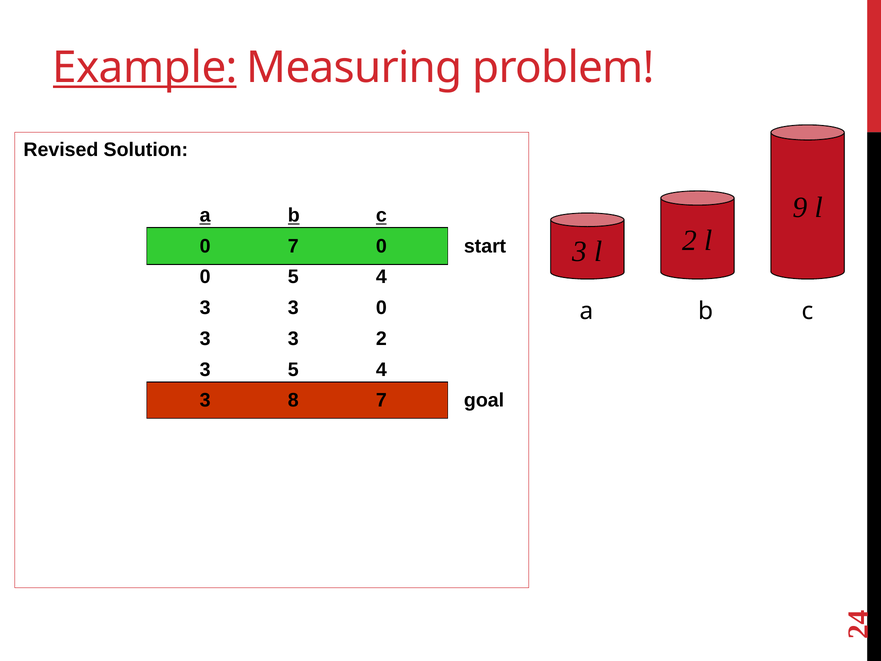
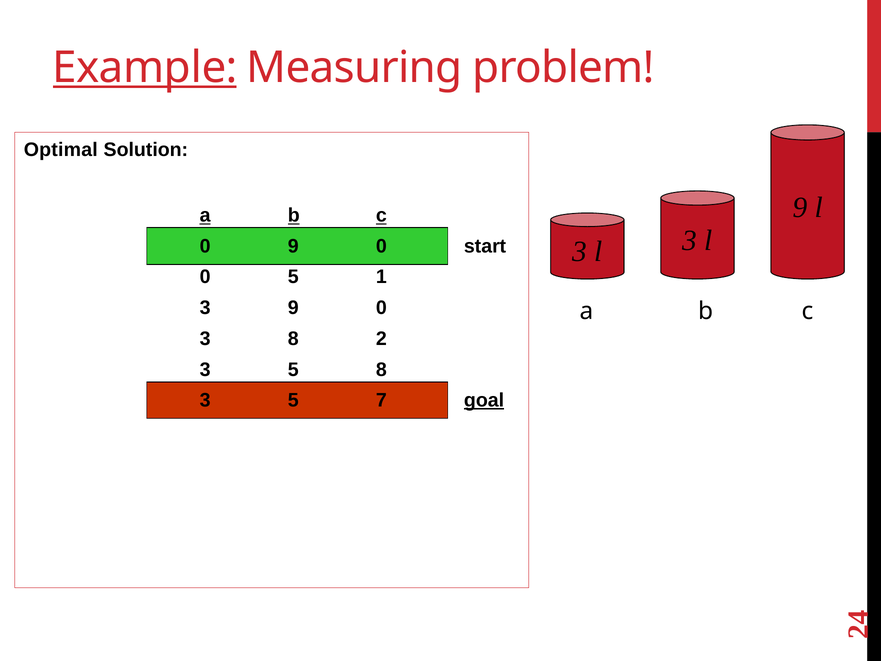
Revised: Revised -> Optimal (61, 150)
0 7: 7 -> 9 (293, 246)
l 2: 2 -> 3 (690, 240)
0 5 4: 4 -> 1 (381, 277)
3: 3 -> 9 (293, 308)
3: 3 -> 8 (293, 339)
3 5 4: 4 -> 8 (381, 369)
8: 8 -> 5 (293, 400)
goal underline: none -> present (484, 400)
